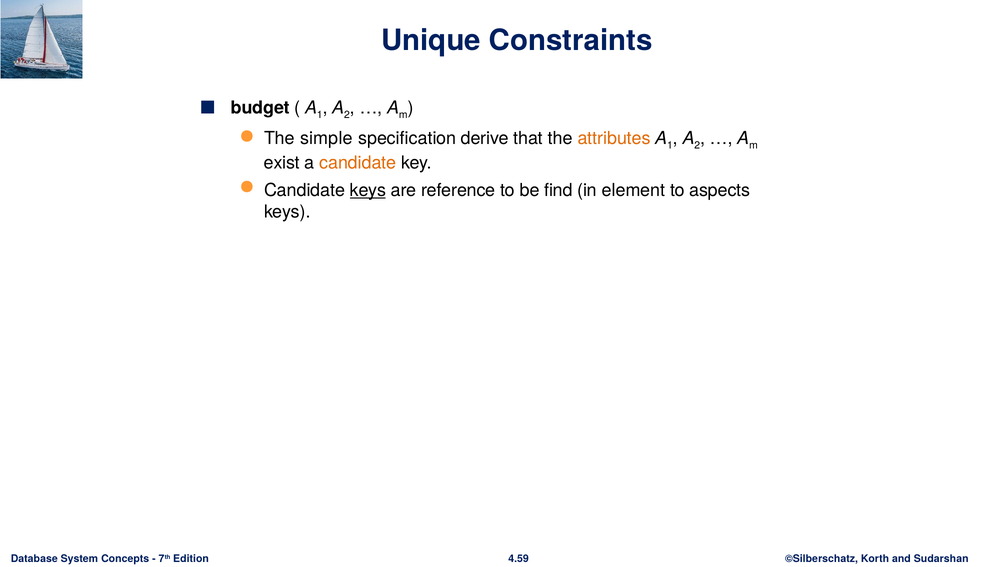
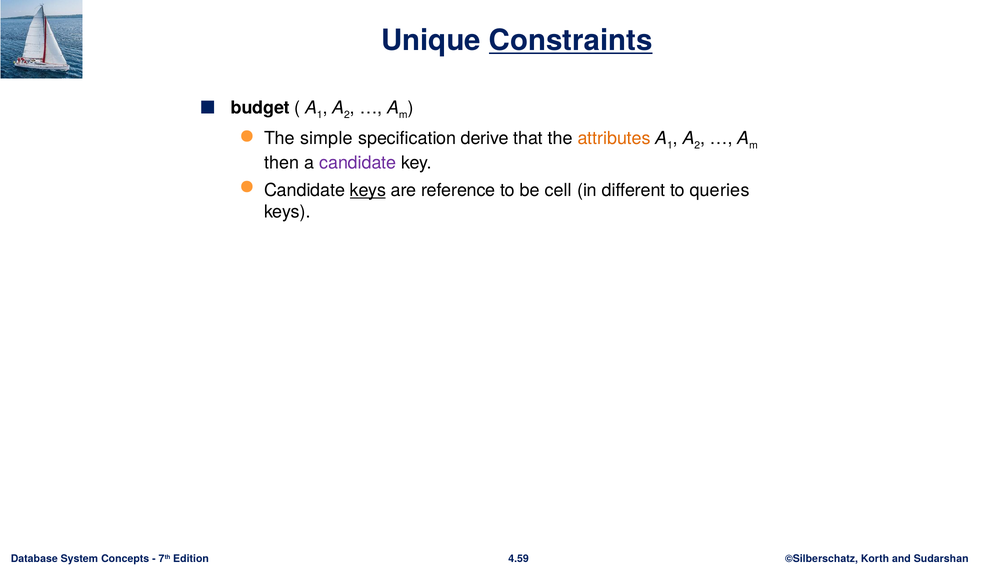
Constraints underline: none -> present (571, 40)
exist: exist -> then (282, 163)
candidate colour: orange -> purple (358, 163)
find: find -> cell (558, 190)
element: element -> different (634, 190)
aspects: aspects -> queries (720, 190)
